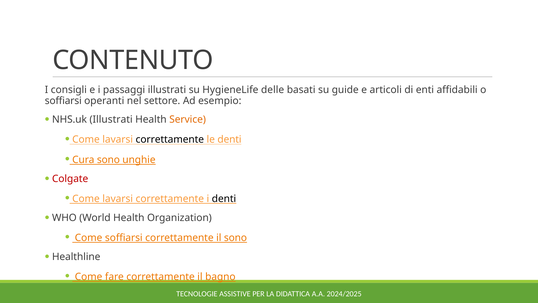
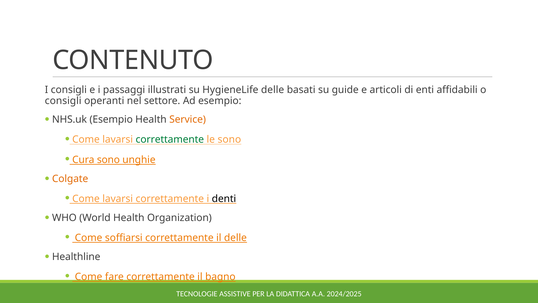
soffiarsi: soffiarsi -> consigli (63, 101)
NHS.uk Illustrati: Illustrati -> Esempio (111, 120)
correttamente colour: black -> green (170, 139)
le denti: denti -> sono (229, 139)
Colgate colour: red -> orange (70, 179)
il sono: sono -> delle (235, 238)
